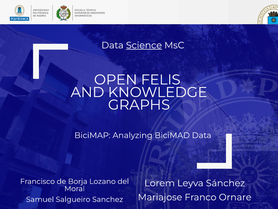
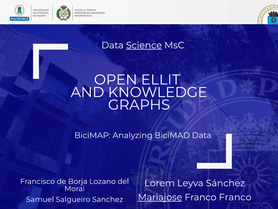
FELIS: FELIS -> ELLIT (161, 80)
Mariajose underline: none -> present (160, 197)
Franco Ornare: Ornare -> Franco (235, 197)
